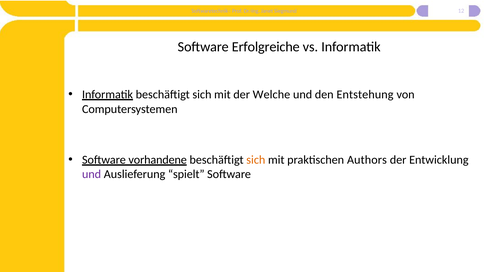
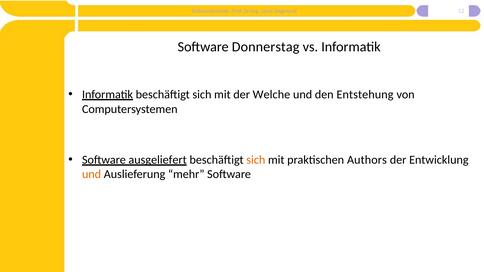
Erfolgreiche: Erfolgreiche -> Donnerstag (266, 47)
vorhandene: vorhandene -> ausgeliefert (158, 160)
und colour: purple -> orange (92, 174)
spielt: spielt -> mehr (186, 174)
